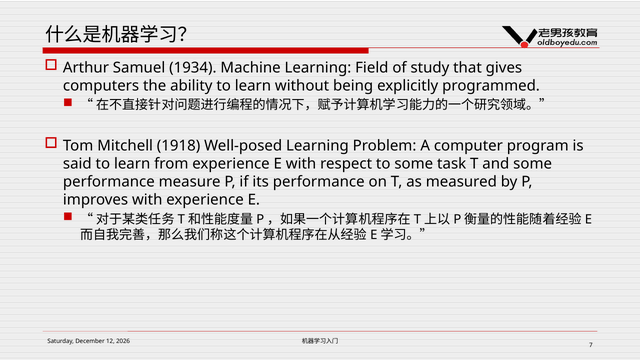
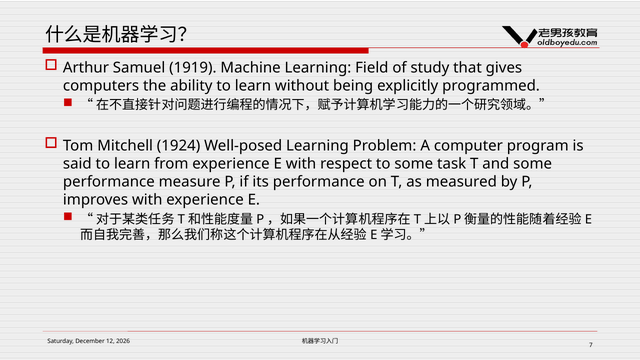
1934: 1934 -> 1919 (193, 68)
1918: 1918 -> 1924 (179, 146)
